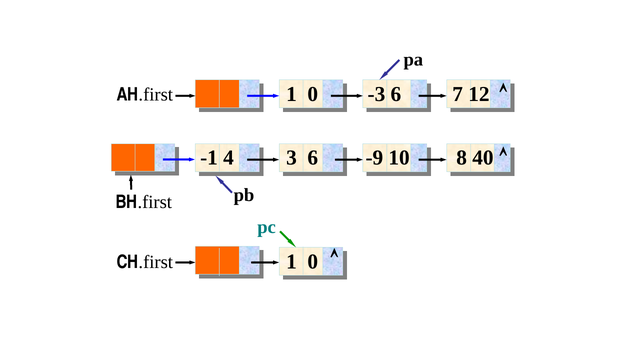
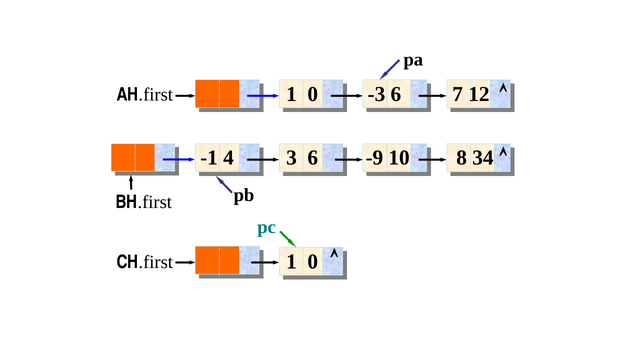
40: 40 -> 34 (483, 158)
